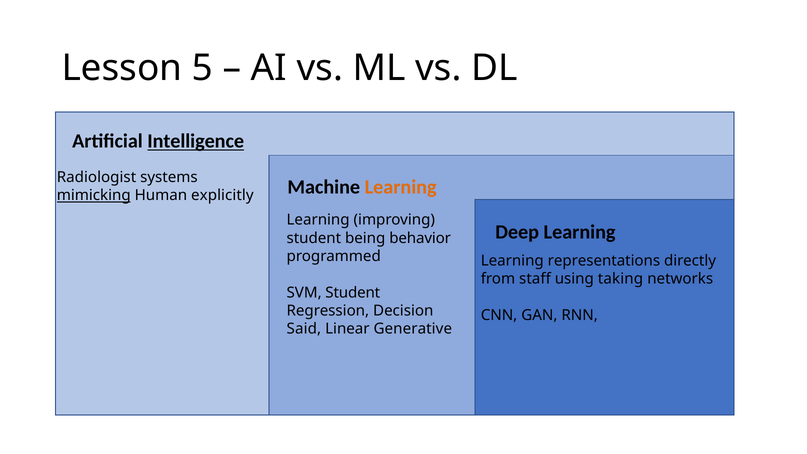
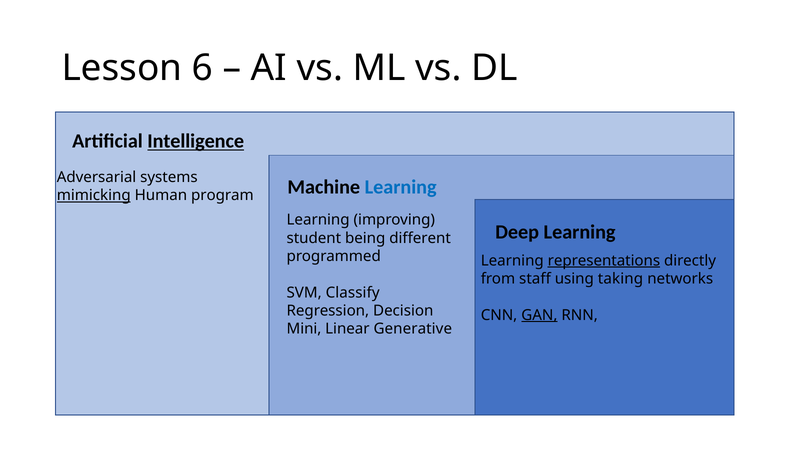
5: 5 -> 6 (203, 68)
Radiologist: Radiologist -> Adversarial (97, 177)
Learning colour: orange -> blue (401, 187)
explicitly: explicitly -> program (222, 195)
behavior: behavior -> different (420, 238)
representations underline: none -> present (604, 261)
SVM Student: Student -> Classify (353, 293)
GAN underline: none -> present (539, 315)
Said: Said -> Mini (304, 329)
